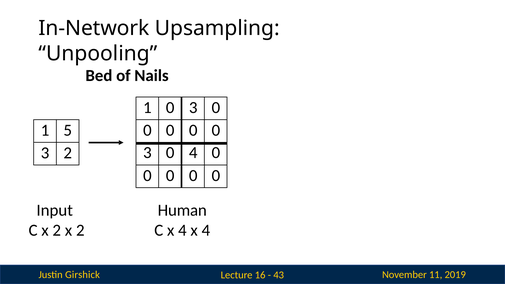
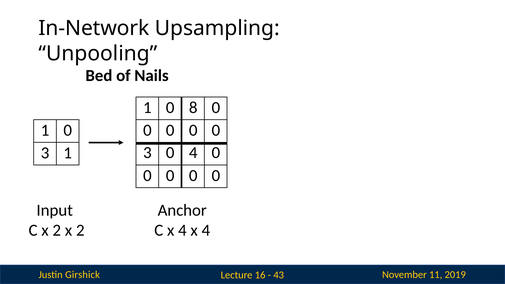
1 0 3: 3 -> 8 (193, 108)
5: 5 -> 0 (68, 130)
3 2: 2 -> 1 (68, 153)
Human: Human -> Anchor (182, 210)
